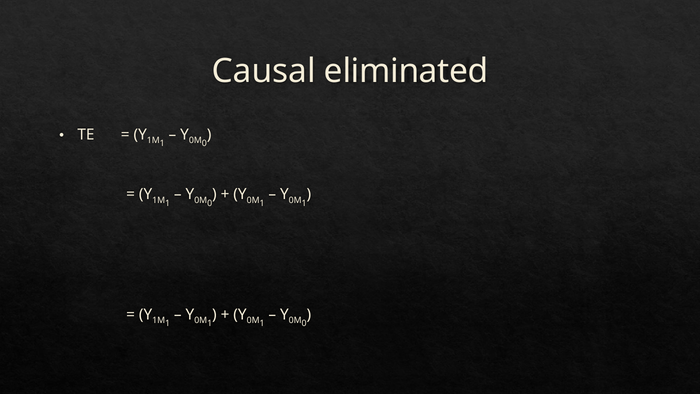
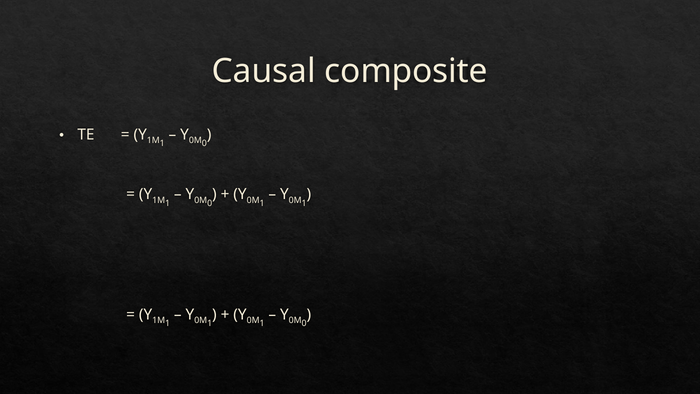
eliminated: eliminated -> composite (406, 71)
